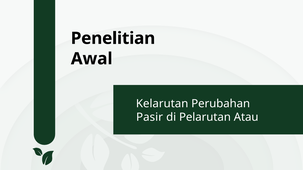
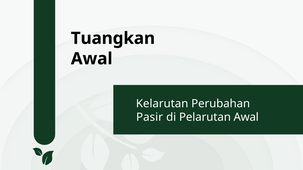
Penelitian: Penelitian -> Tuangkan (113, 38)
Pelarutan Atau: Atau -> Awal (246, 117)
